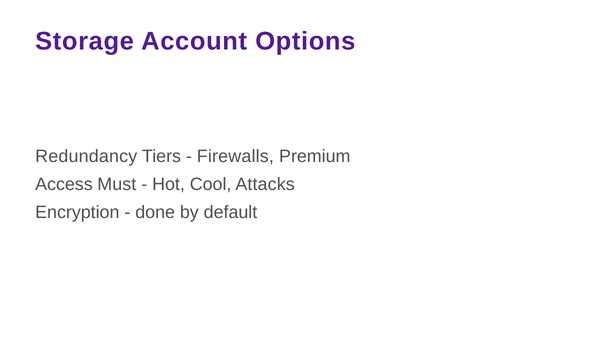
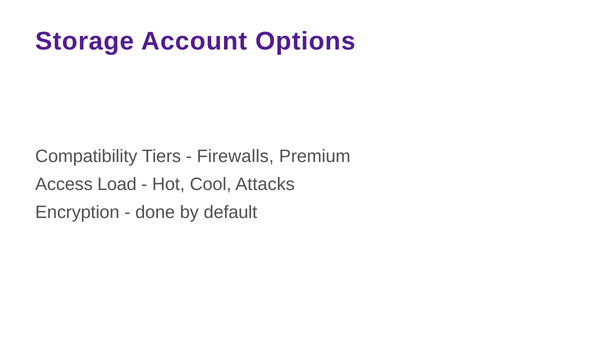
Redundancy: Redundancy -> Compatibility (86, 156)
Must: Must -> Load (117, 184)
